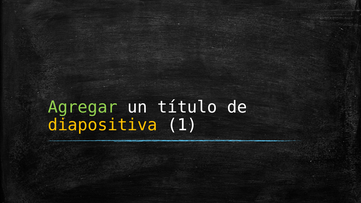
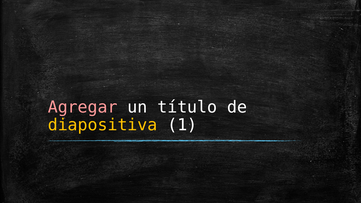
Agregar colour: light green -> pink (83, 107)
